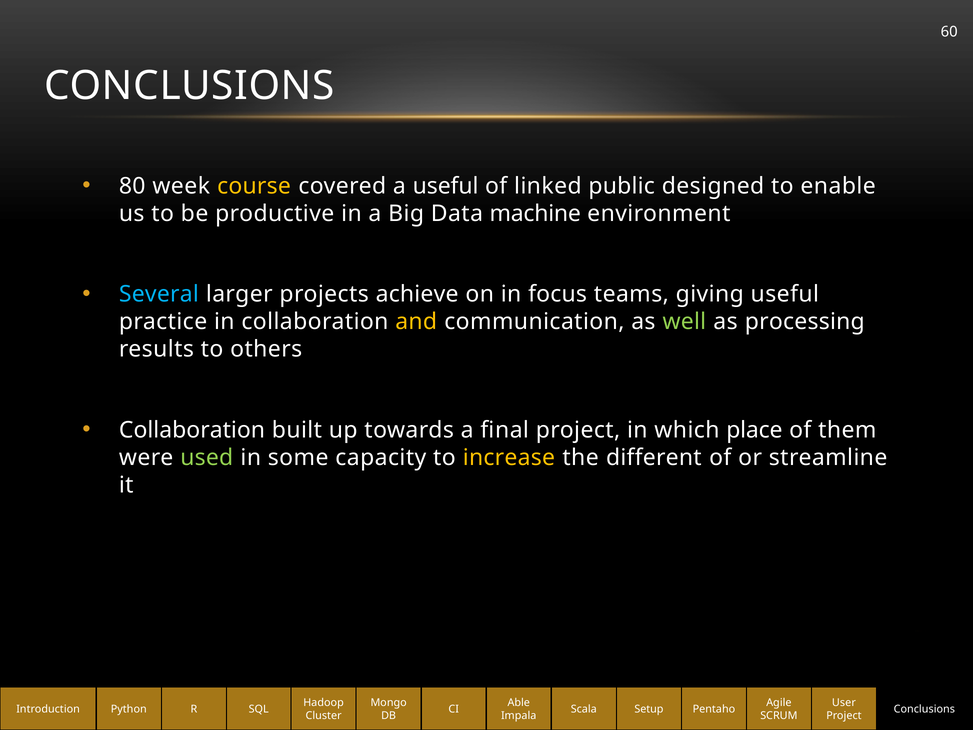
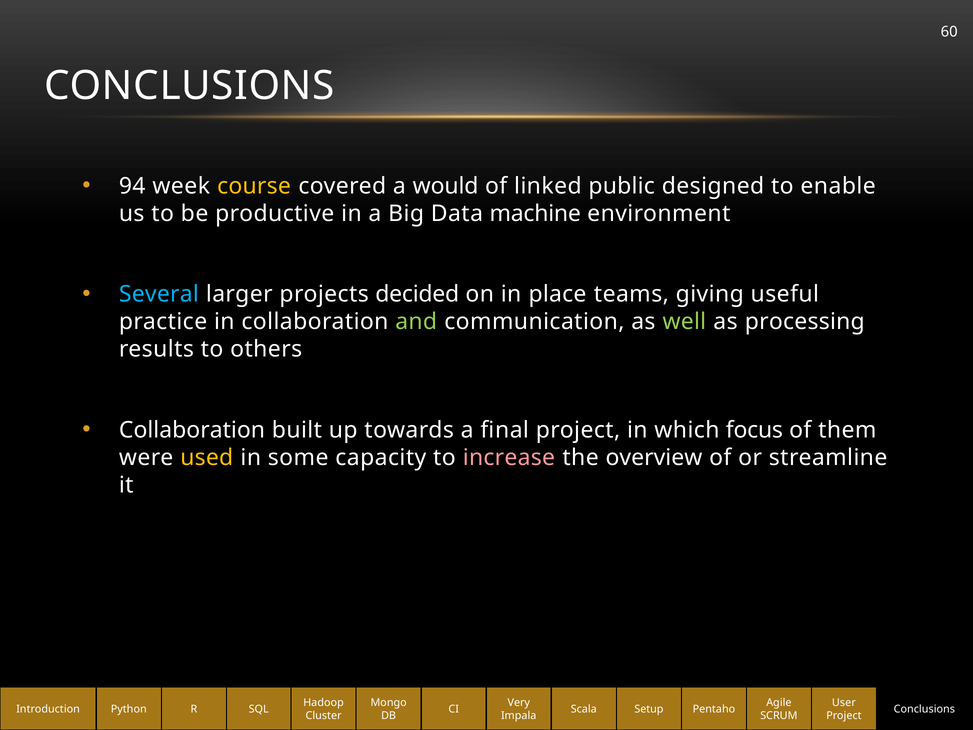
80: 80 -> 94 (132, 186)
a useful: useful -> would (446, 186)
achieve: achieve -> decided (417, 294)
focus: focus -> place (558, 294)
and colour: yellow -> light green (416, 322)
place: place -> focus (754, 430)
used colour: light green -> yellow (207, 457)
increase colour: yellow -> pink (509, 457)
different: different -> overview (654, 457)
Able: Able -> Very (519, 702)
